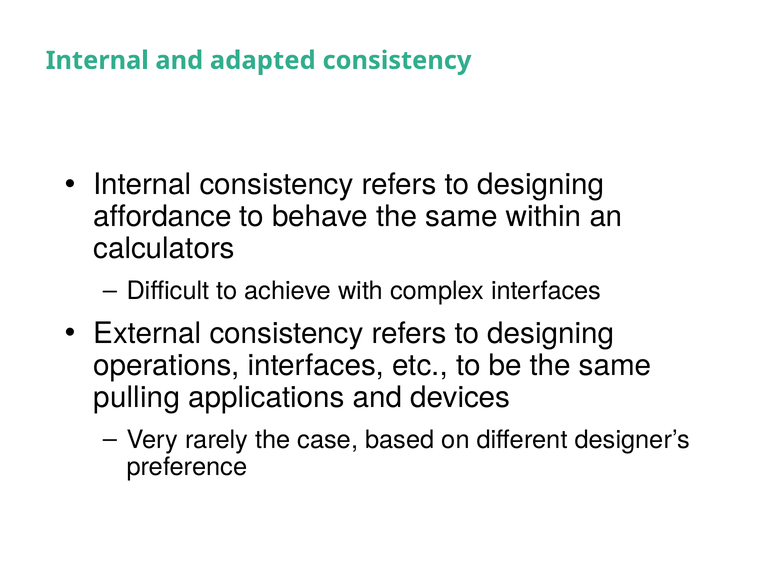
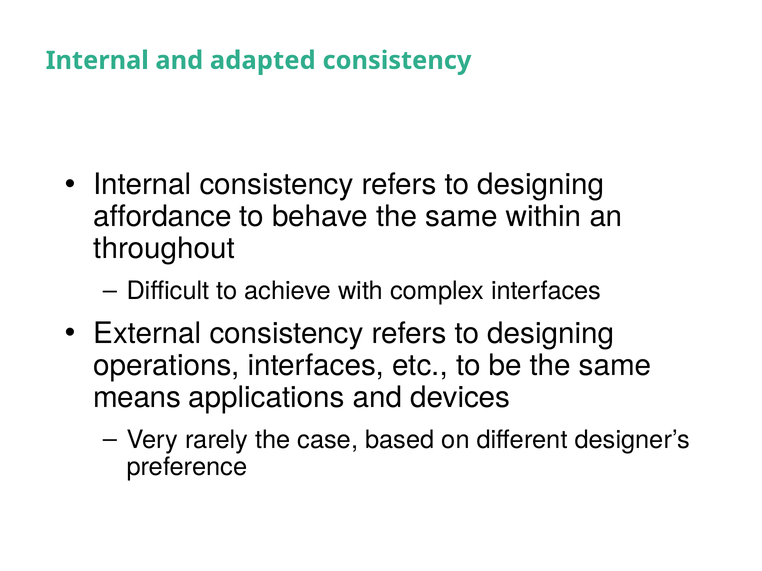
calculators: calculators -> throughout (164, 249)
pulling: pulling -> means (137, 398)
